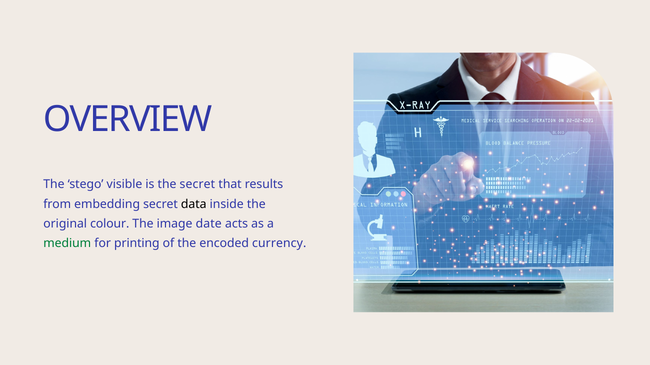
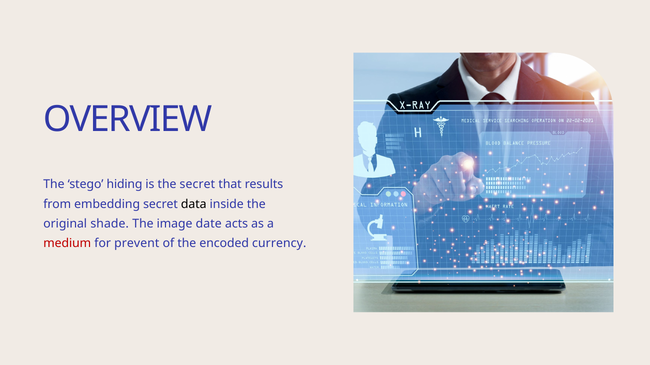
visible: visible -> hiding (125, 185)
colour: colour -> shade (110, 224)
medium colour: green -> red (67, 244)
printing: printing -> prevent (137, 244)
